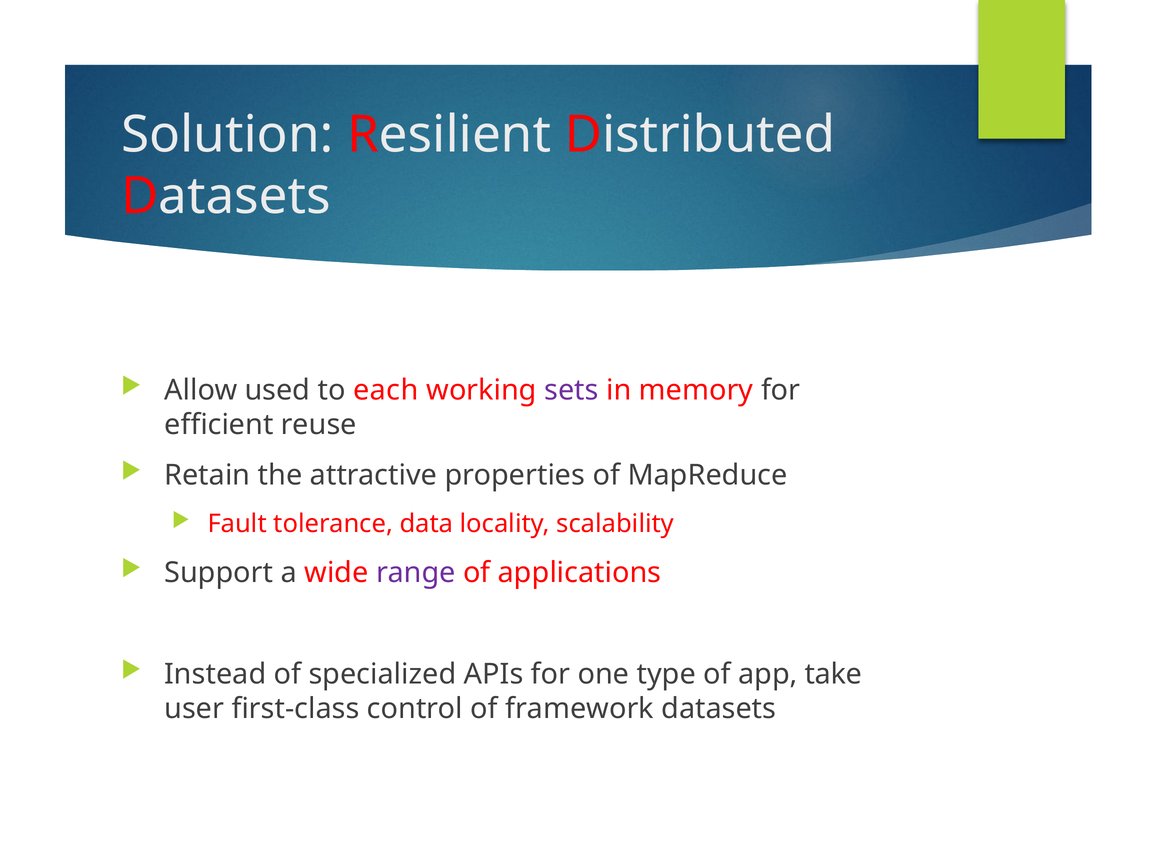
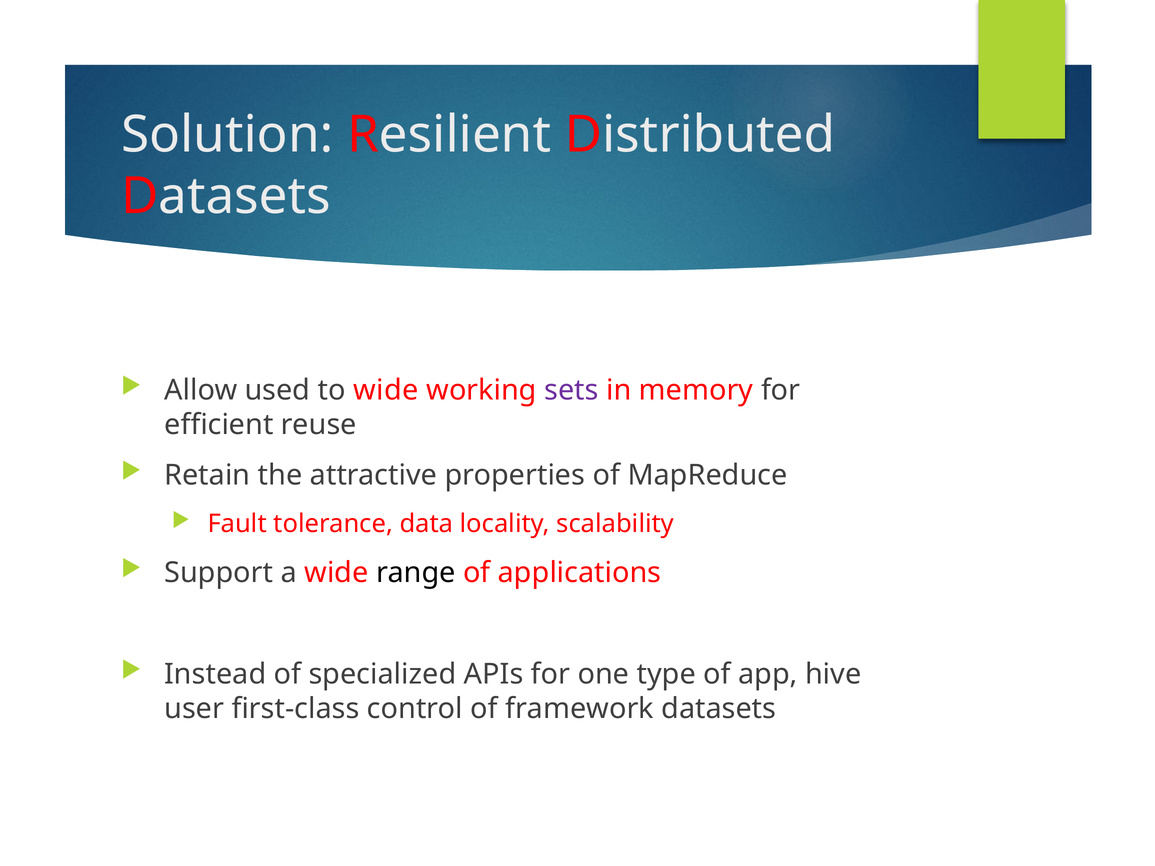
to each: each -> wide (386, 390)
range colour: purple -> black (416, 573)
take: take -> hive (833, 674)
